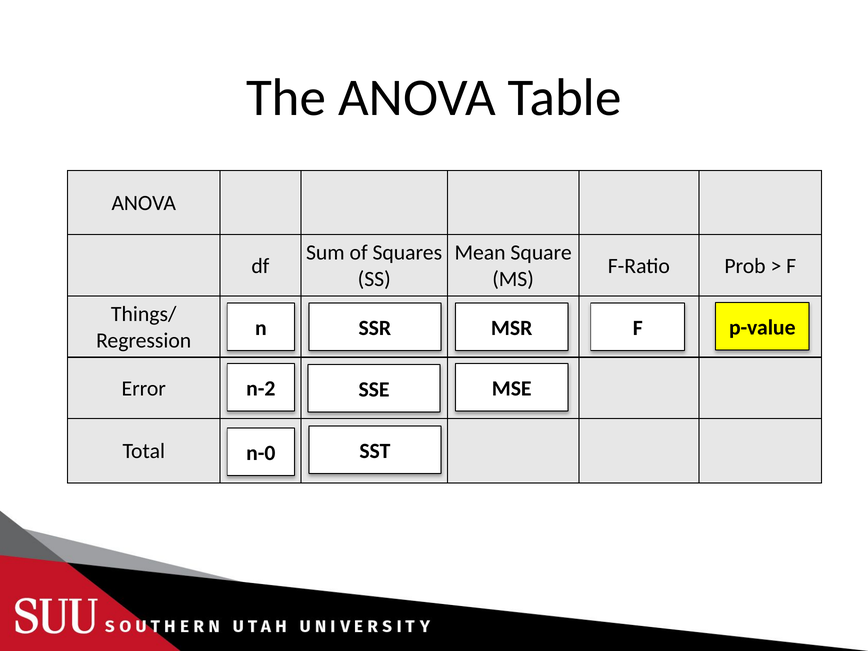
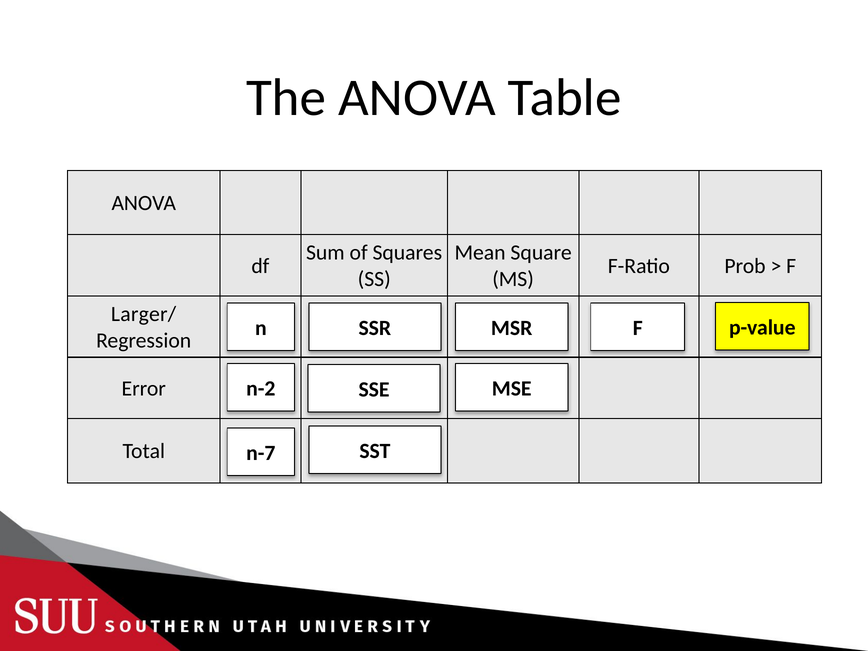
Things/: Things/ -> Larger/ (144, 314)
n-0: n-0 -> n-7 (261, 453)
